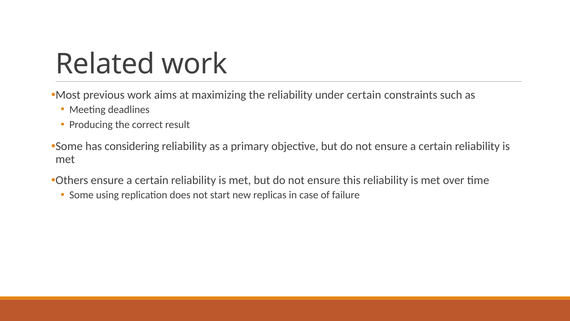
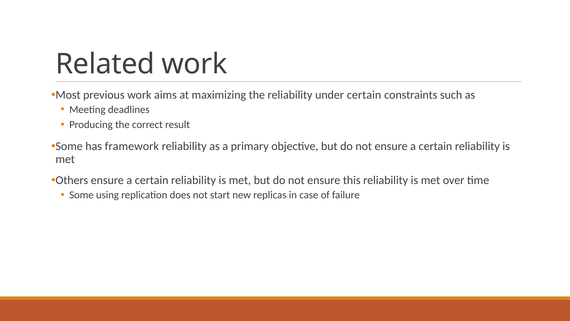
considering: considering -> framework (132, 146)
